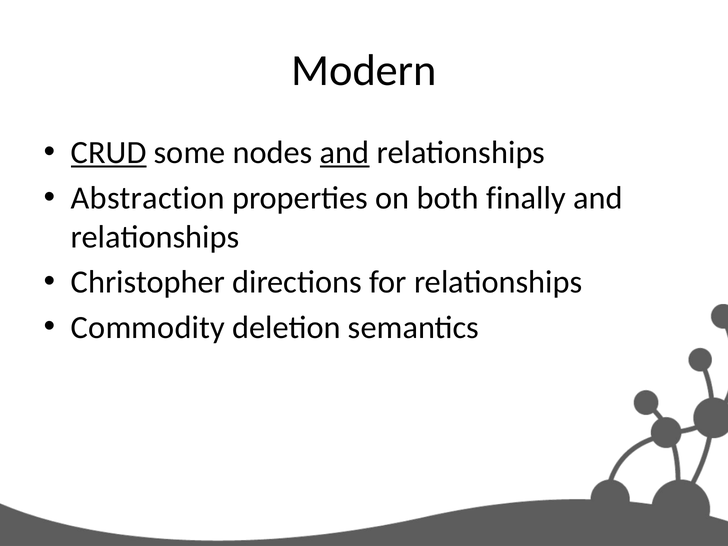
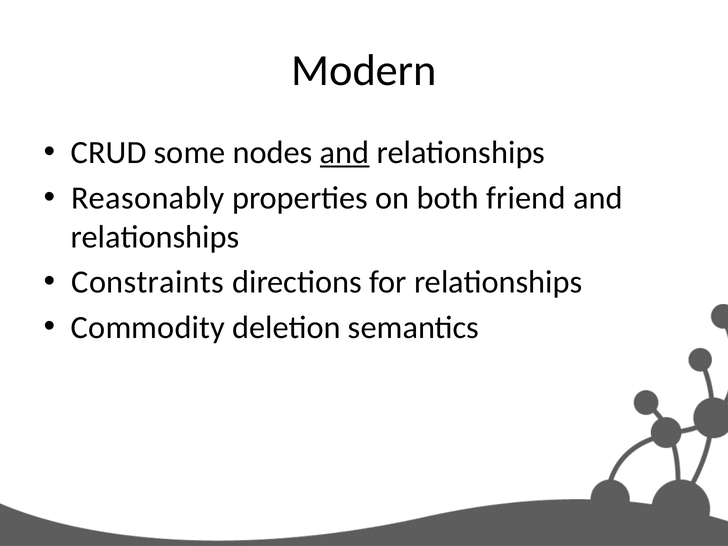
CRUD underline: present -> none (109, 153)
Abstraction: Abstraction -> Reasonably (148, 198)
finally: finally -> friend (526, 198)
Christopher: Christopher -> Constraints (148, 282)
